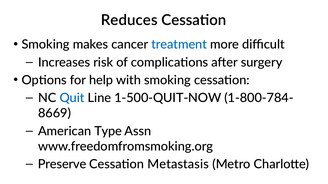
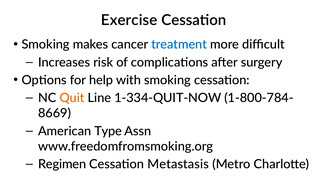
Reduces: Reduces -> Exercise (129, 20)
Quit colour: blue -> orange (72, 98)
1-500-QUIT-NOW: 1-500-QUIT-NOW -> 1-334-QUIT-NOW (168, 98)
Preserve: Preserve -> Regimen (62, 165)
